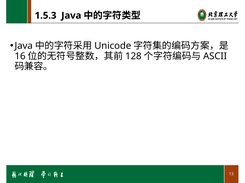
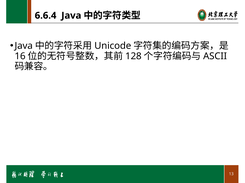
1.5.3: 1.5.3 -> 6.6.4 (46, 16)
